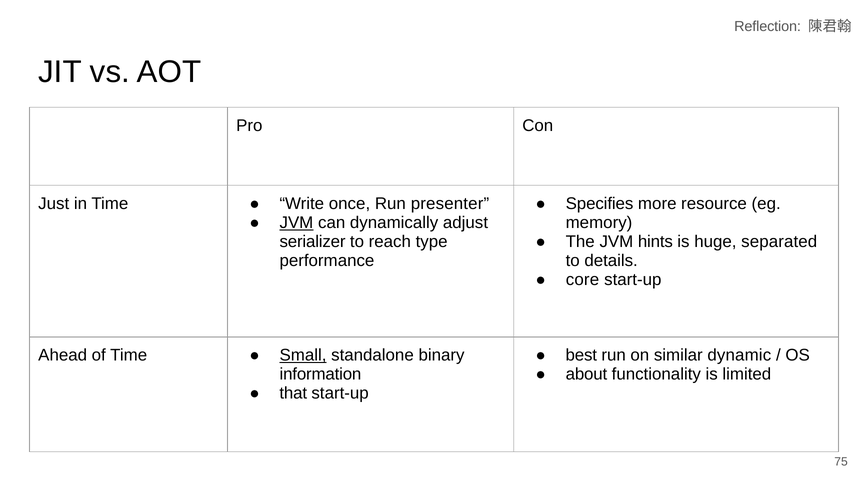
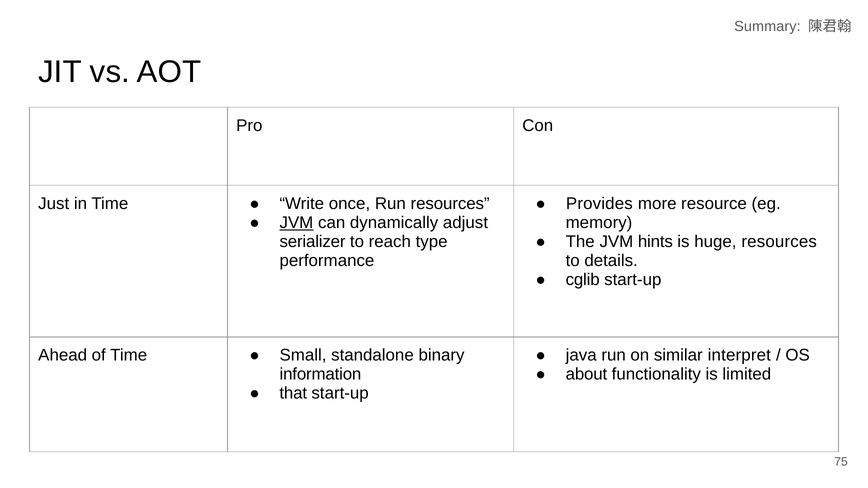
Reflection: Reflection -> Summary (767, 26)
Run presenter: presenter -> resources (450, 204)
Specifies: Specifies -> Provides (599, 204)
huge separated: separated -> resources (779, 242)
core: core -> cglib (583, 280)
Small underline: present -> none (303, 356)
best: best -> java (581, 356)
dynamic: dynamic -> interpret (739, 356)
